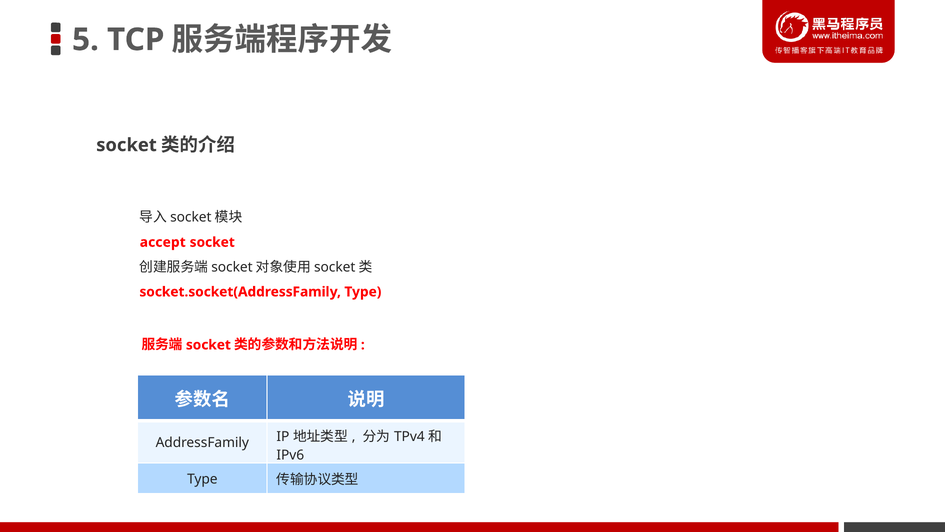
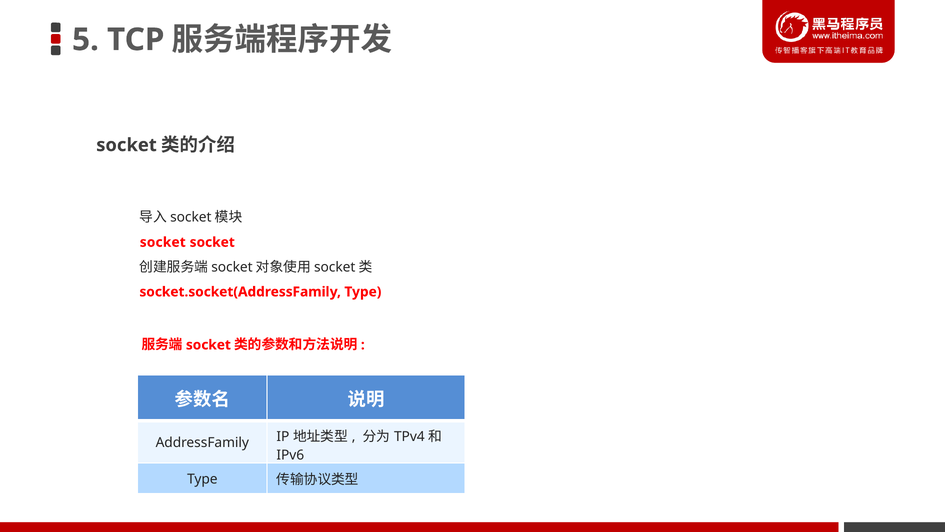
accept: accept -> socket (163, 242)
